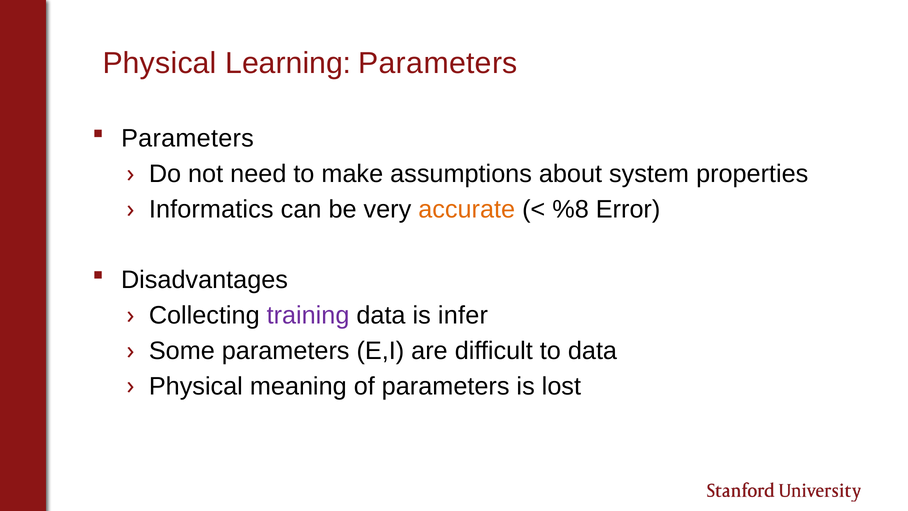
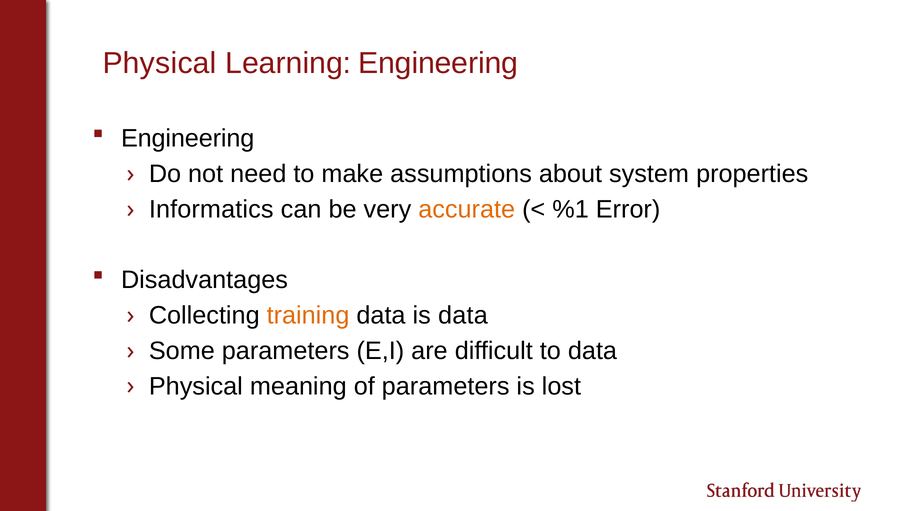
Learning Parameters: Parameters -> Engineering (438, 63)
Parameters: Parameters -> Engineering (188, 139)
%8: %8 -> %1 (571, 209)
training colour: purple -> orange (308, 315)
is infer: infer -> data (463, 315)
